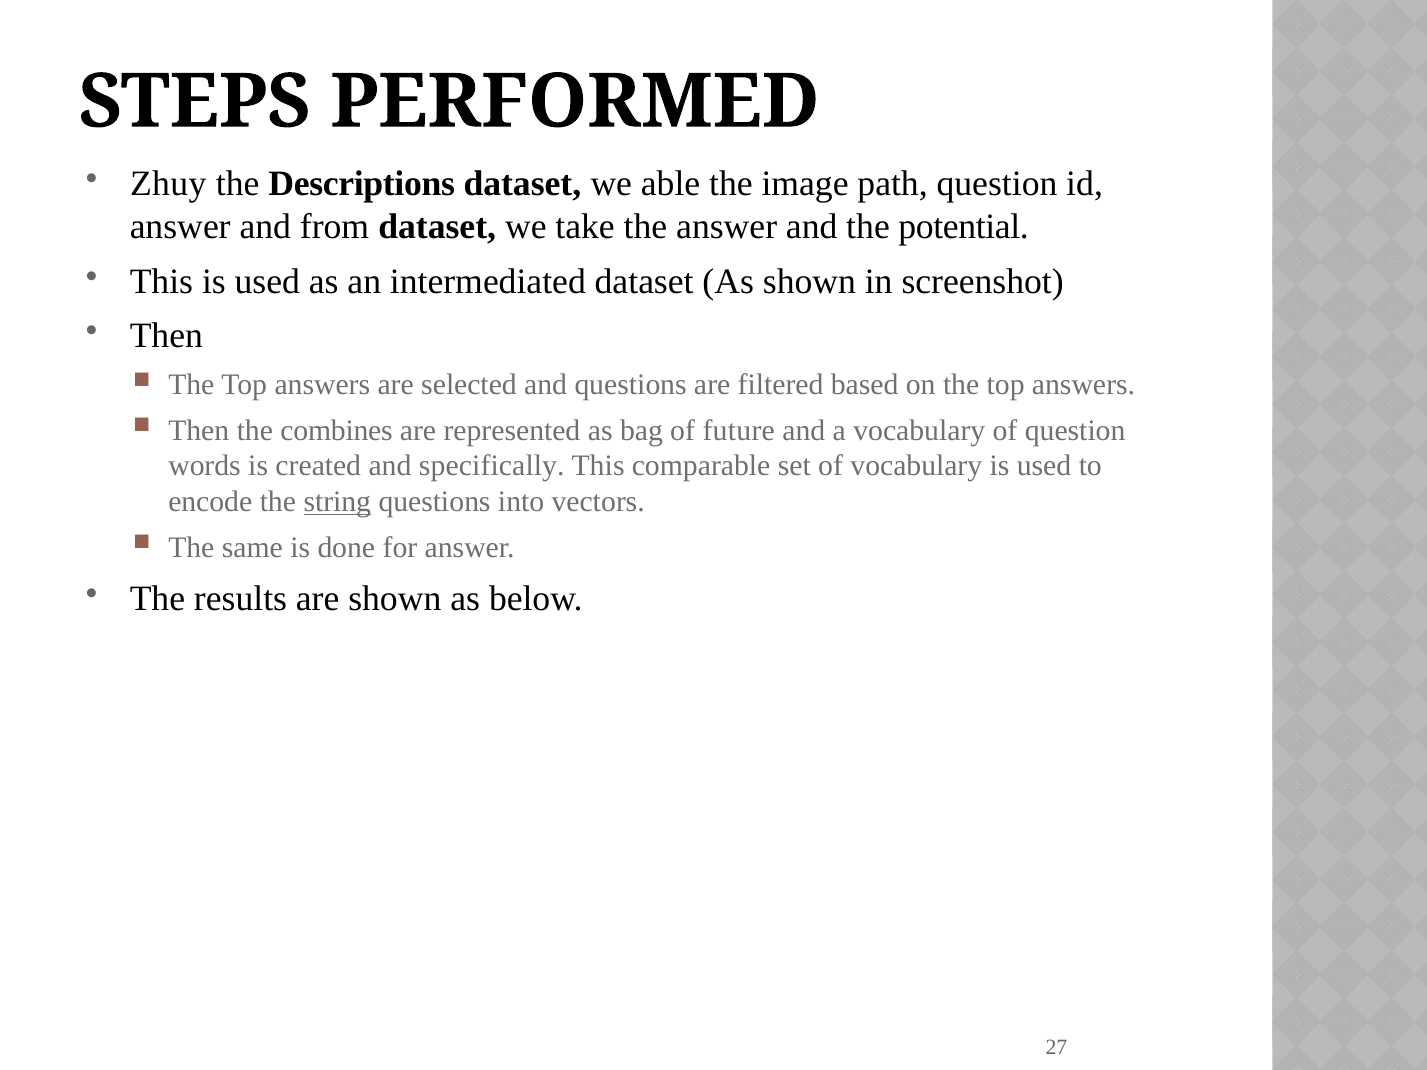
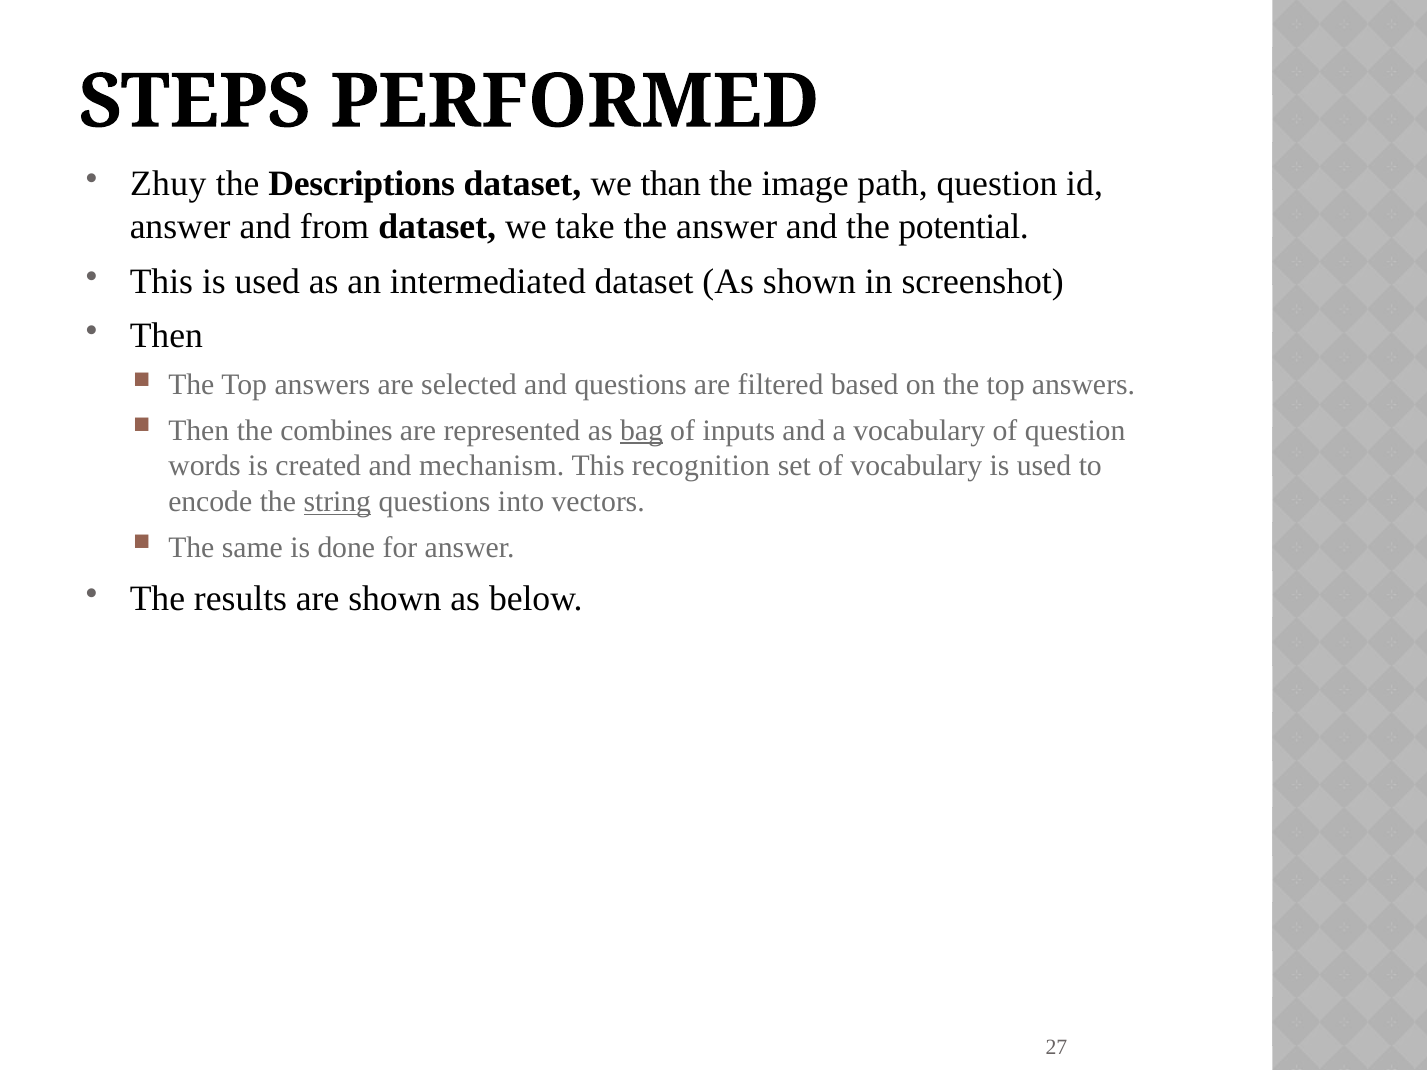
able: able -> than (671, 184)
bag underline: none -> present (642, 430)
future: future -> inputs (739, 430)
specifically: specifically -> mechanism (492, 466)
comparable: comparable -> recognition (701, 466)
